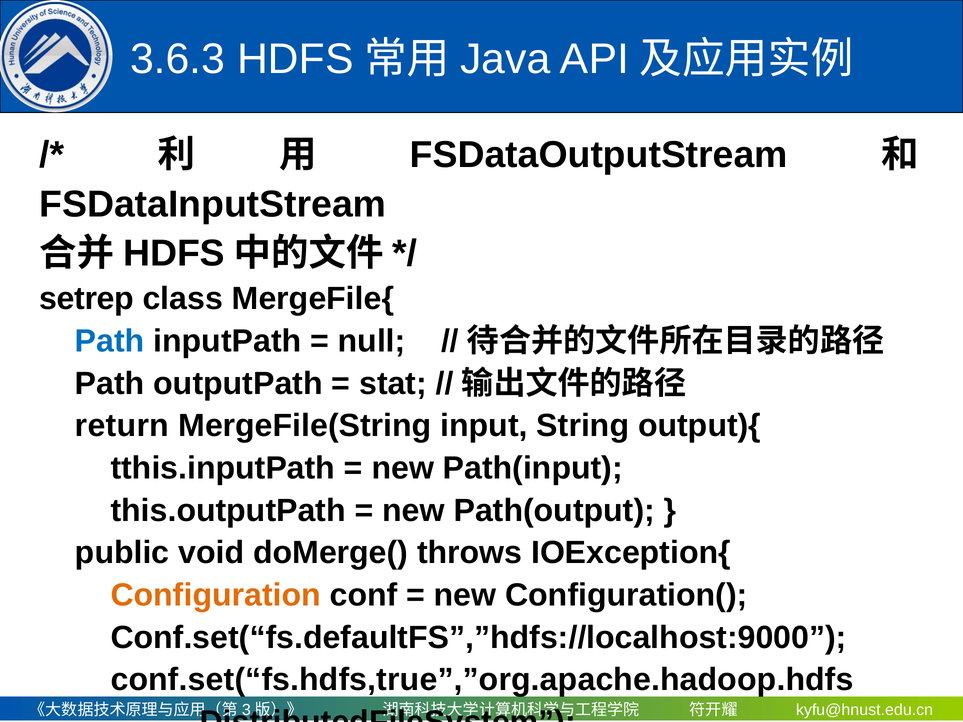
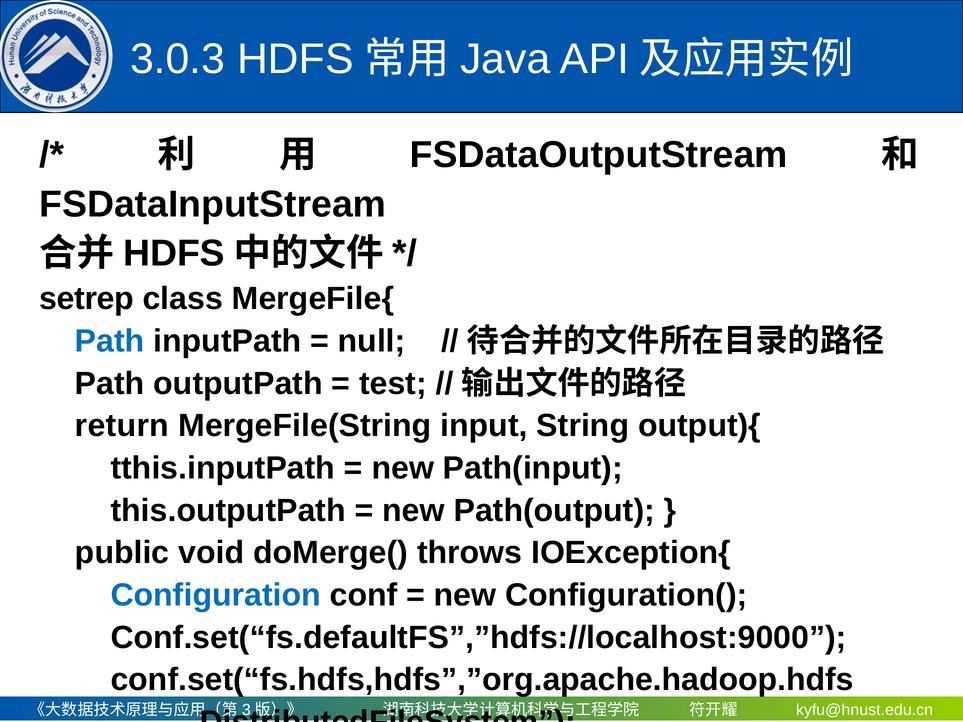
3.6.3: 3.6.3 -> 3.0.3 (178, 59)
stat: stat -> test (393, 384)
Configuration colour: orange -> blue (216, 595)
conf.set(“fs.hdfs,true”,”org.apache.hadoop.hdfs: conf.set(“fs.hdfs,true”,”org.apache.hadoop.hdfs -> conf.set(“fs.hdfs,hdfs”,”org.apache.hadoop.hdfs (482, 680)
